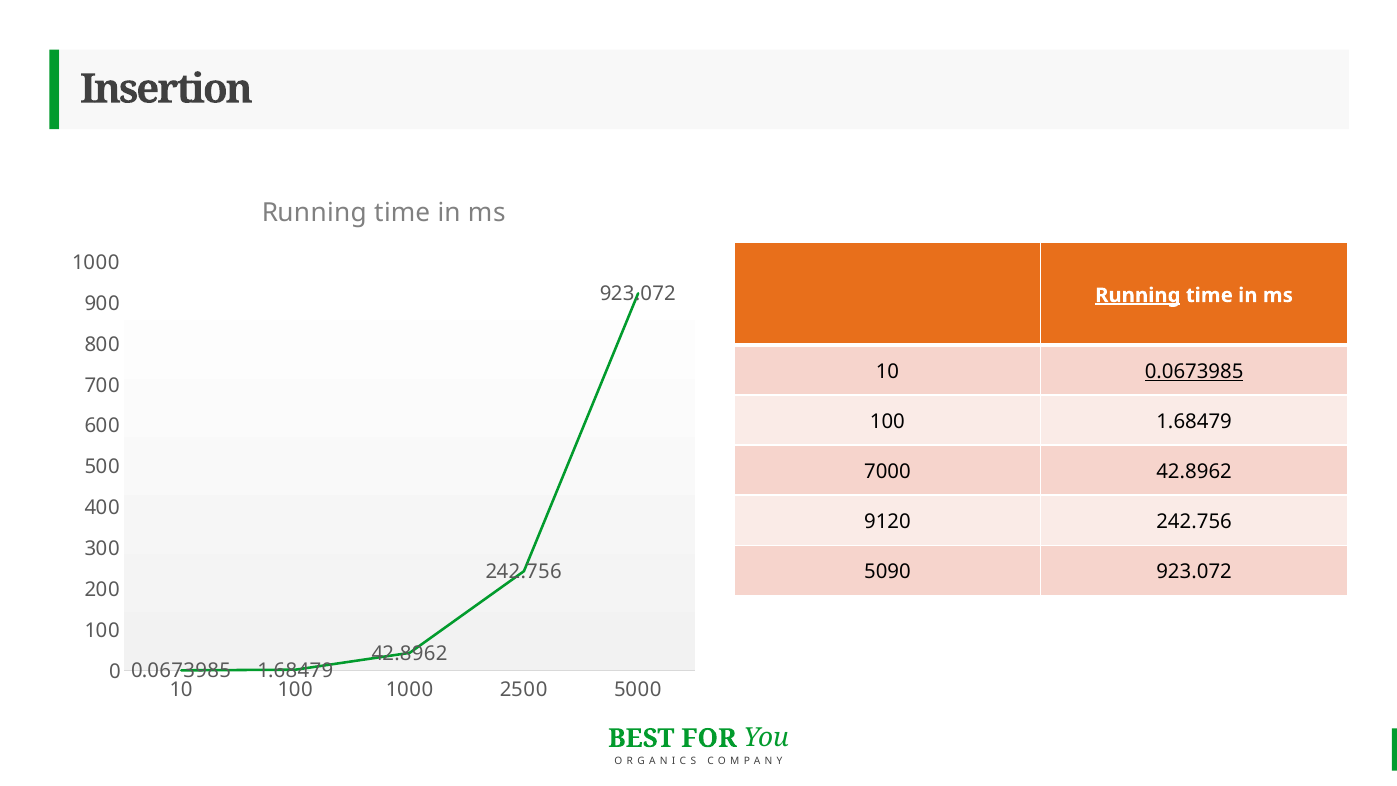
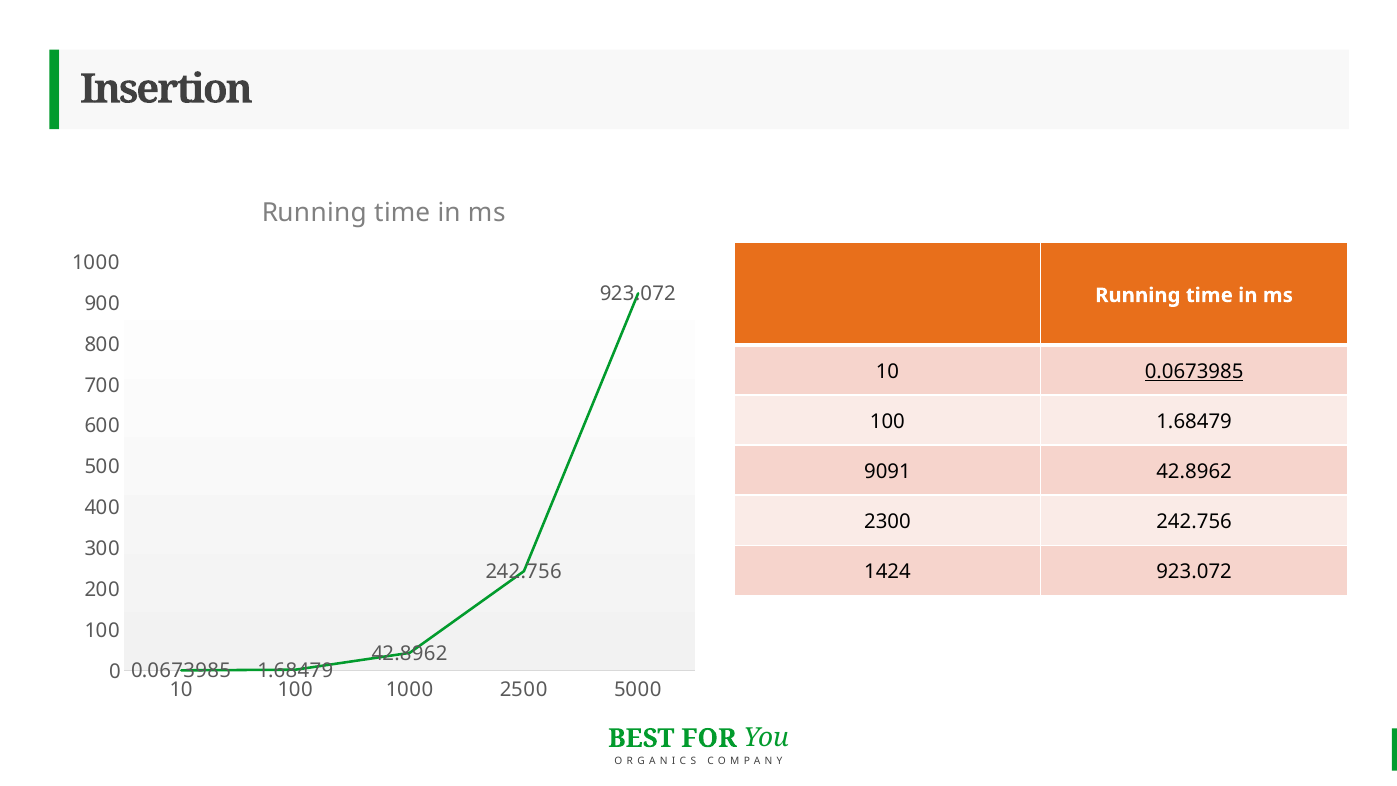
Running underline: present -> none (1138, 295)
7000: 7000 -> 9091 (887, 472)
9120: 9120 -> 2300 (887, 522)
5090: 5090 -> 1424 (887, 572)
